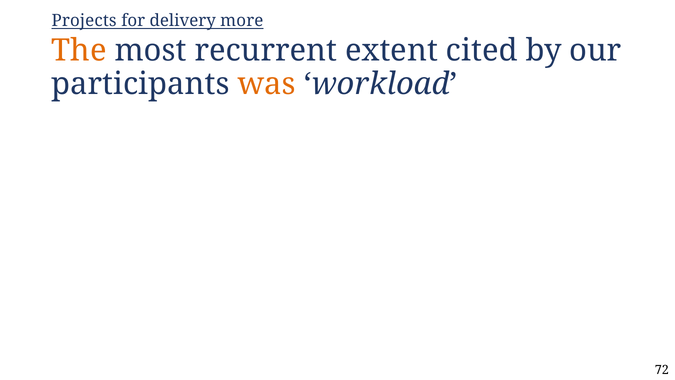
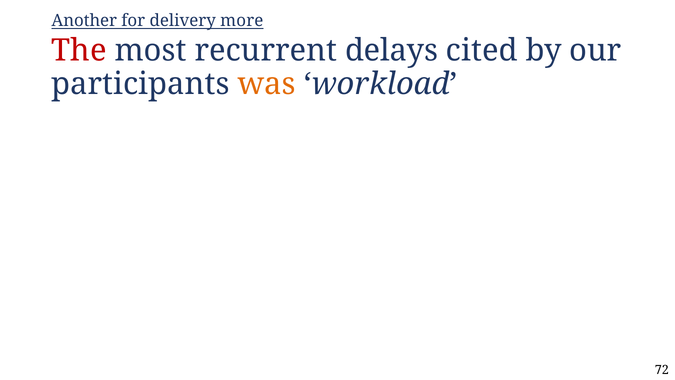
Projects: Projects -> Another (84, 21)
The colour: orange -> red (79, 51)
extent: extent -> delays (392, 51)
